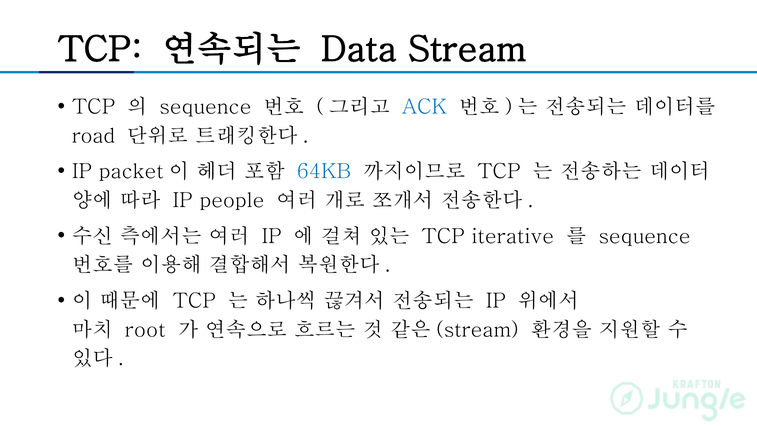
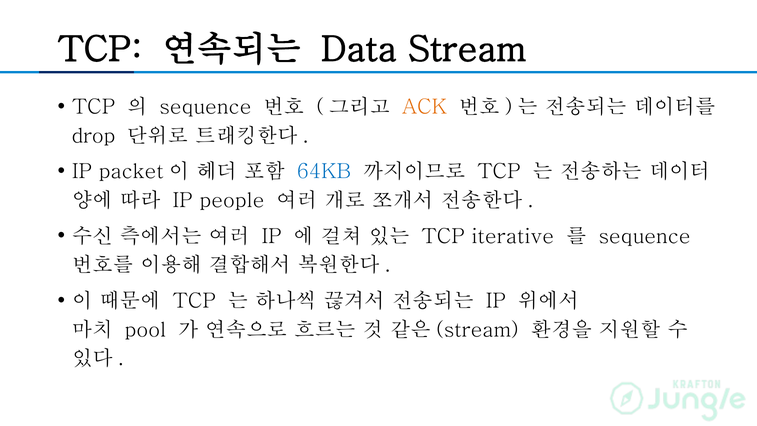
ACK colour: blue -> orange (424, 107)
road: road -> drop (94, 136)
root: root -> pool (145, 330)
